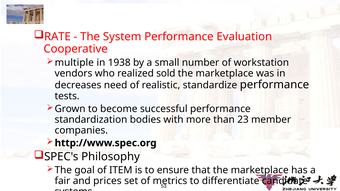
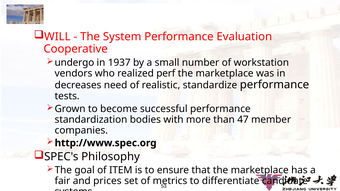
RATE: RATE -> WILL (57, 37)
multiple: multiple -> undergo (74, 63)
1938: 1938 -> 1937 (119, 63)
sold: sold -> perf (166, 73)
23: 23 -> 47 (243, 120)
